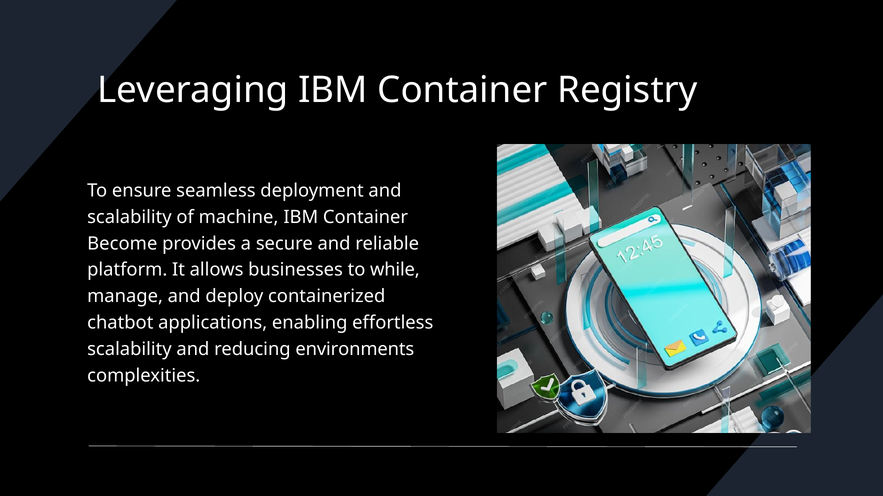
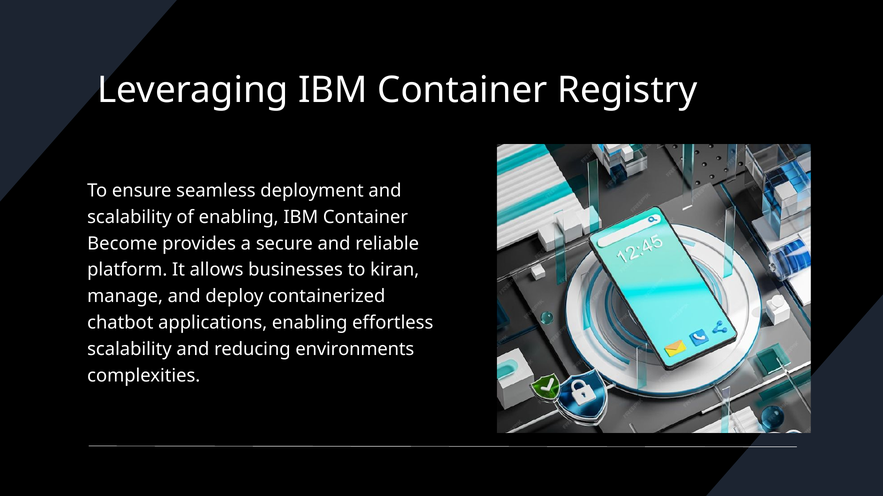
of machine: machine -> enabling (239, 217)
while: while -> kiran (395, 270)
